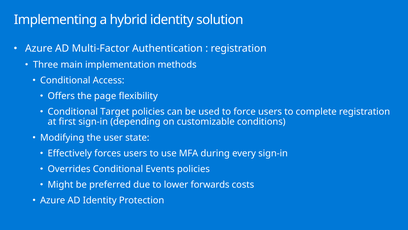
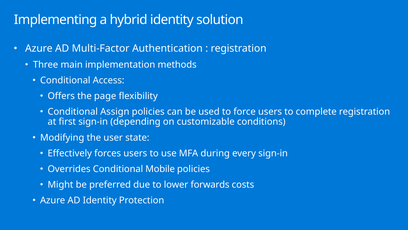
Target: Target -> Assign (115, 112)
Events: Events -> Mobile (160, 169)
